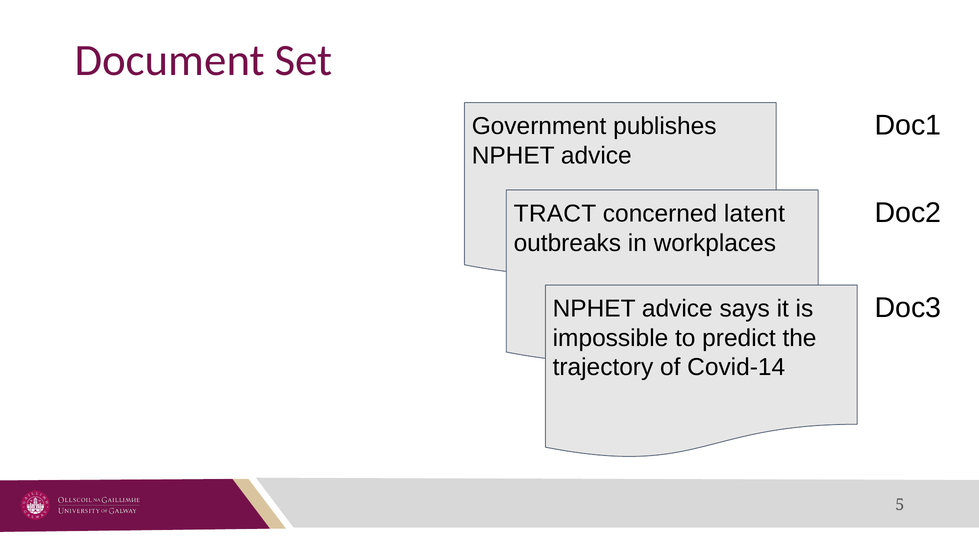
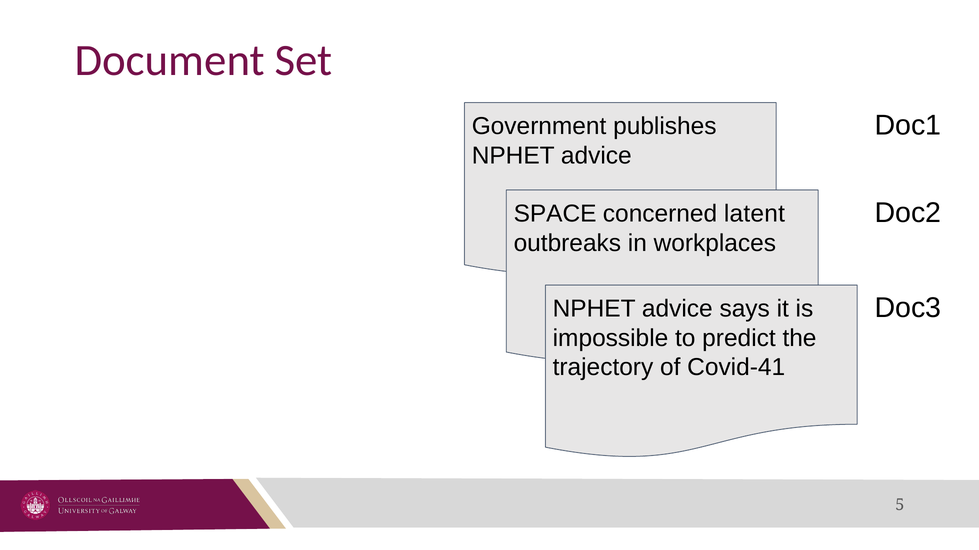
TRACT: TRACT -> SPACE (555, 214)
Covid-14: Covid-14 -> Covid-41 (736, 368)
